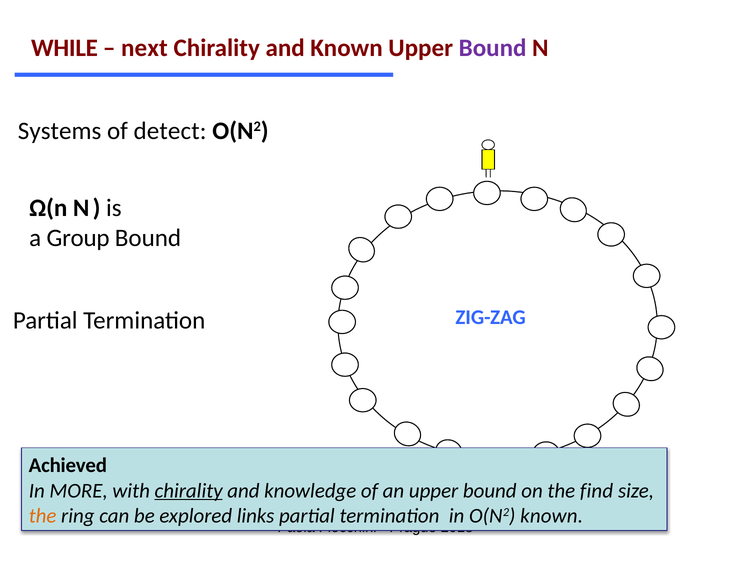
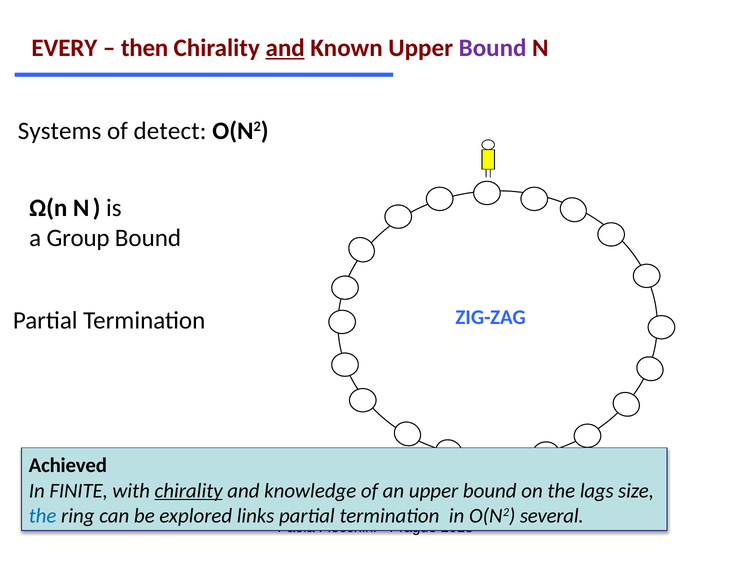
WHILE: WHILE -> EVERY (64, 48)
next: next -> then (145, 48)
and underline: none -> present (285, 48)
MORE: MORE -> FINITE (79, 490)
find: find -> lags (597, 490)
the colour: orange -> blue (43, 515)
O(N2 known: known -> several (552, 515)
